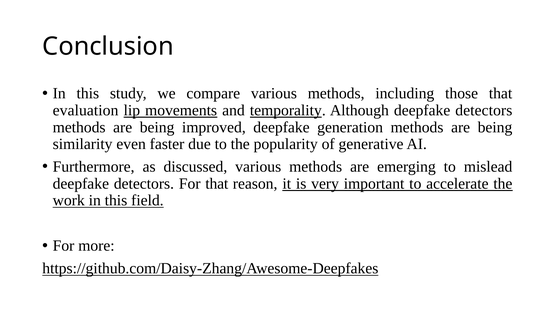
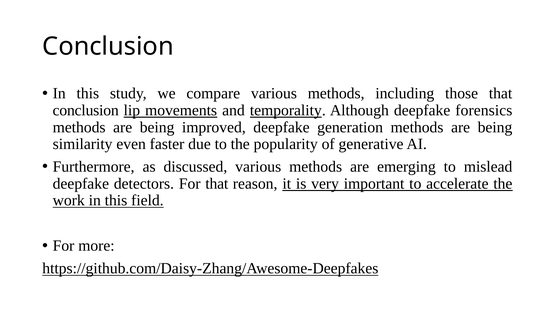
evaluation: evaluation -> conclusion (86, 110)
Although deepfake detectors: detectors -> forensics (484, 110)
